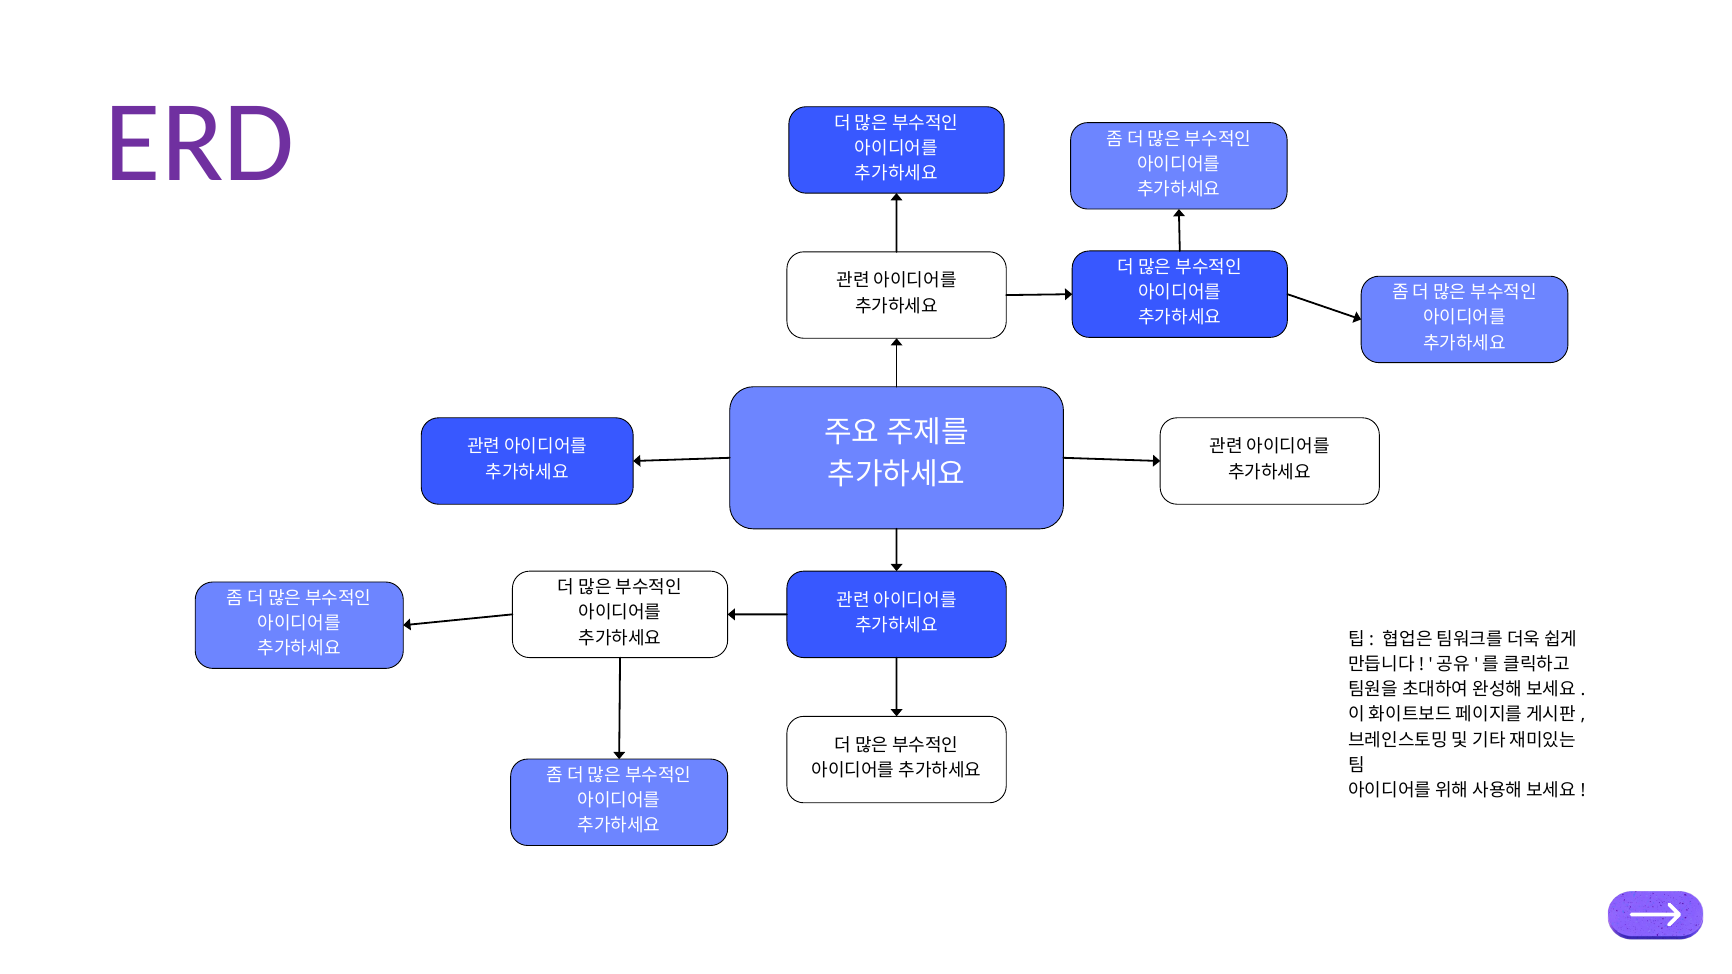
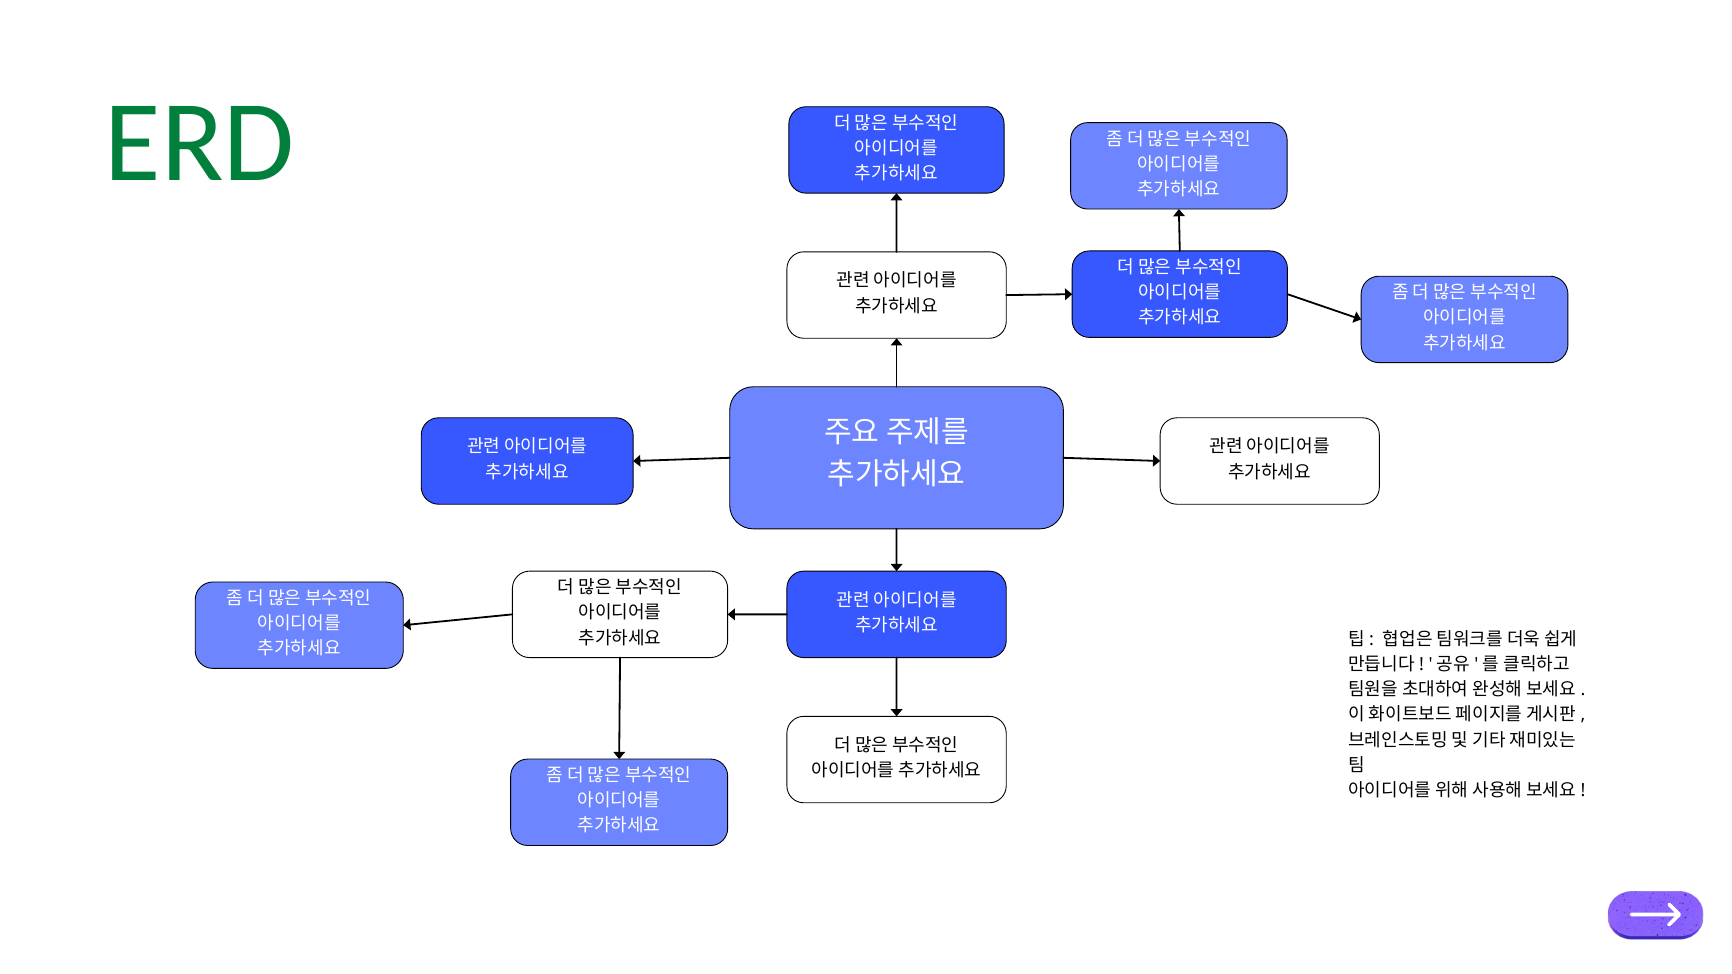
ERD colour: purple -> green (200, 143)
